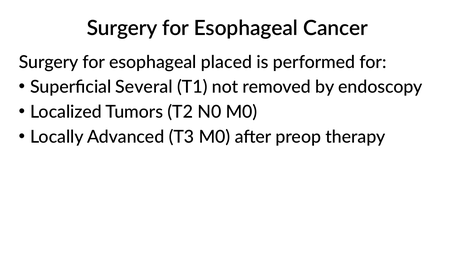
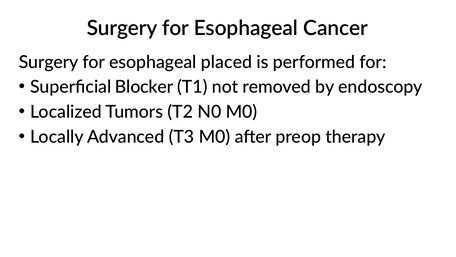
Several: Several -> Blocker (144, 87)
